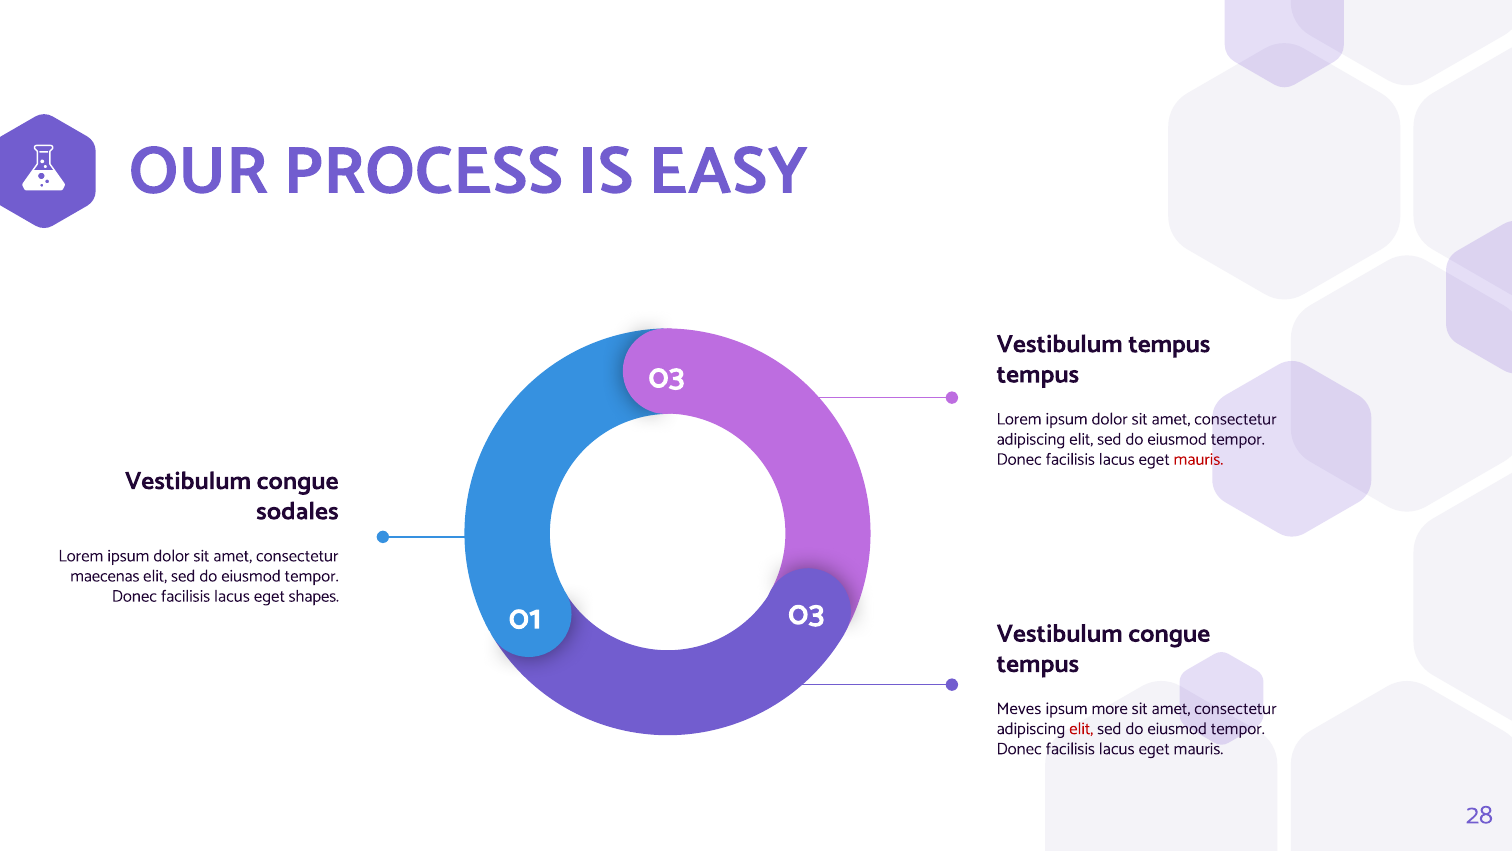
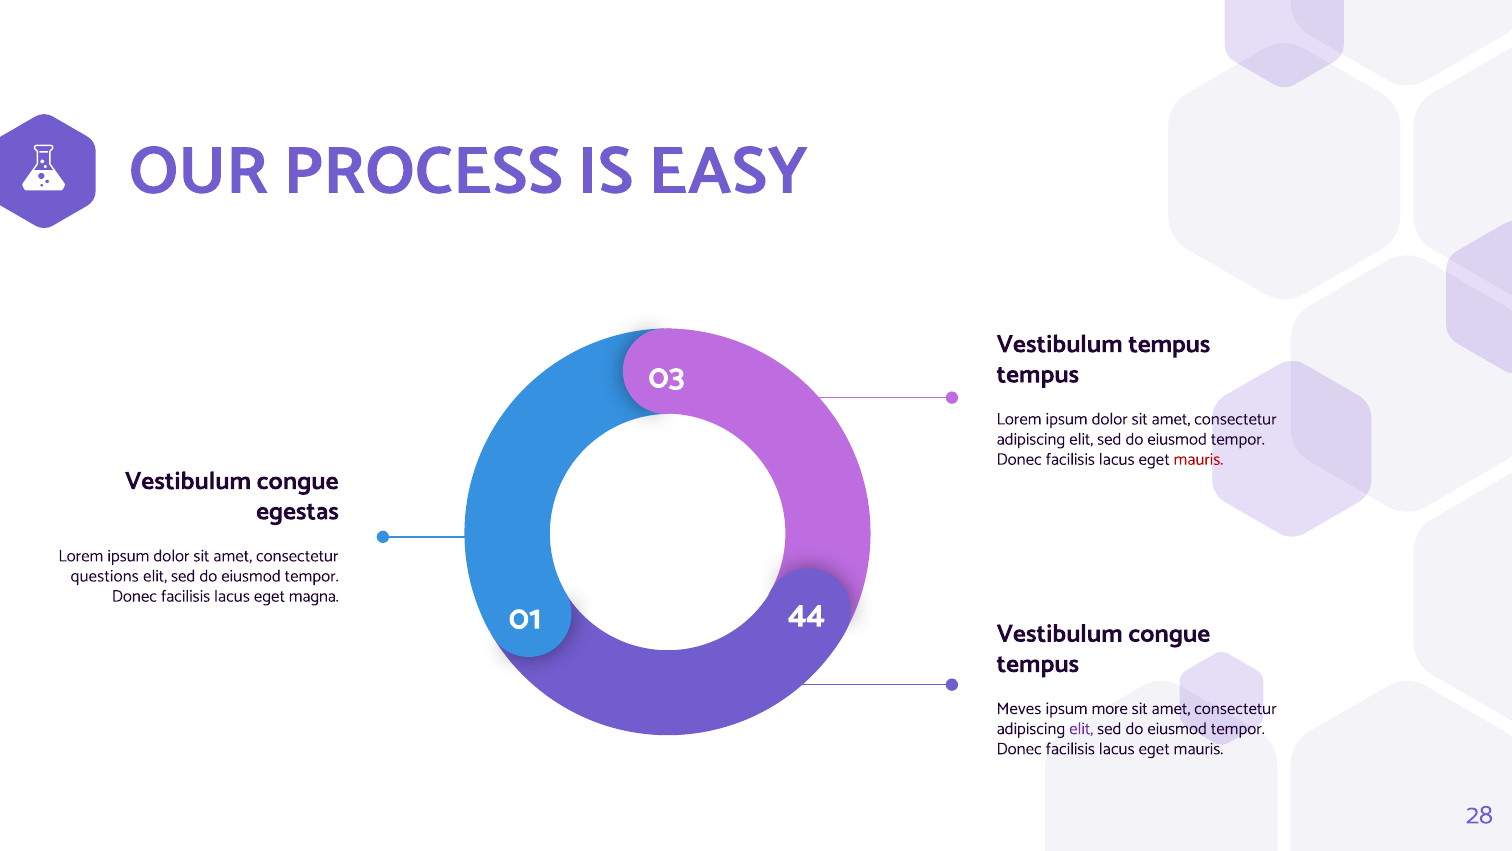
sodales: sodales -> egestas (298, 511)
maecenas: maecenas -> questions (105, 576)
shapes: shapes -> magna (314, 596)
01 03: 03 -> 44 (807, 613)
elit colour: red -> purple (1081, 728)
